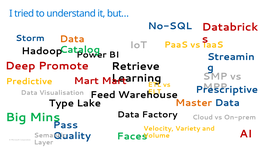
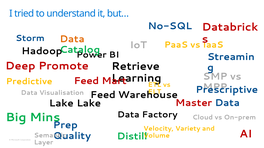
Mart: Mart -> Feed (86, 81)
Master colour: orange -> red (194, 103)
Type: Type -> Lake (61, 104)
Pass: Pass -> Prep (66, 126)
Faces: Faces -> Distill (132, 137)
